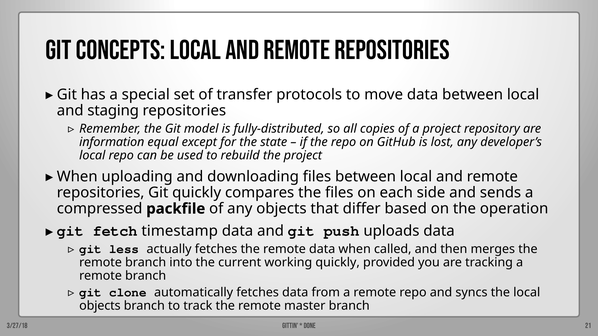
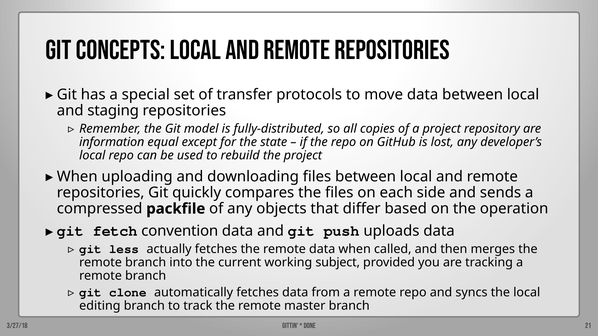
timestamp: timestamp -> convention (180, 231)
working quickly: quickly -> subject (338, 263)
objects: objects -> editing (100, 306)
